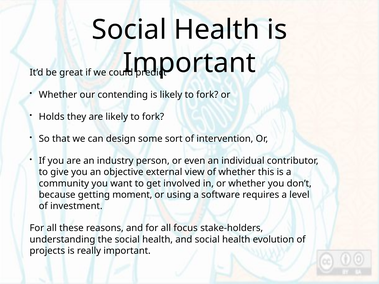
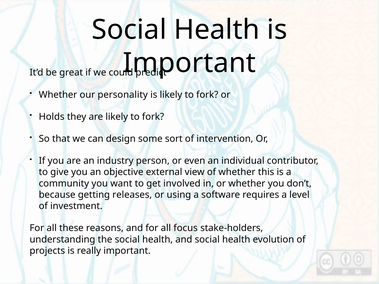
contending: contending -> personality (123, 95)
moment: moment -> releases (132, 195)
